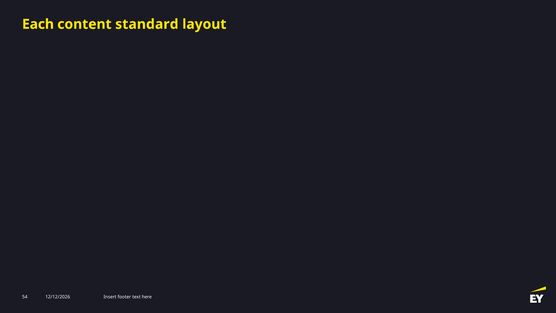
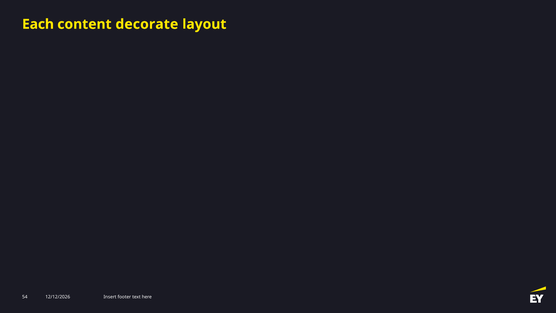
standard: standard -> decorate (147, 24)
